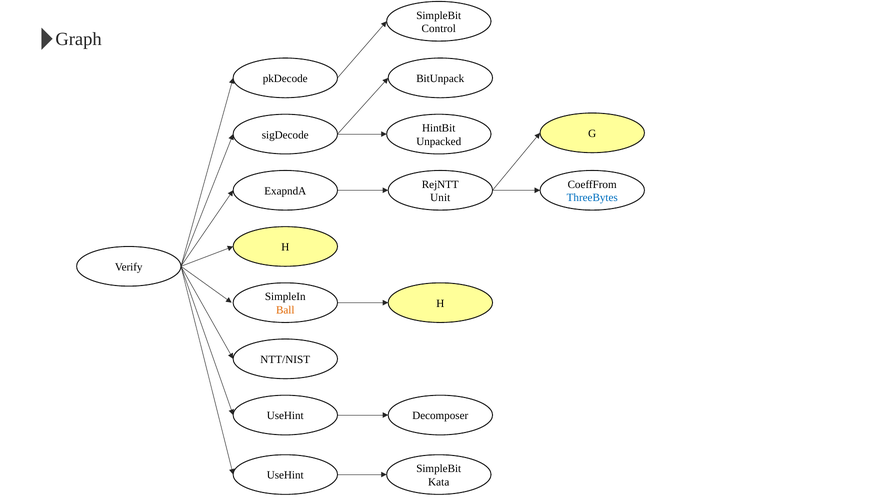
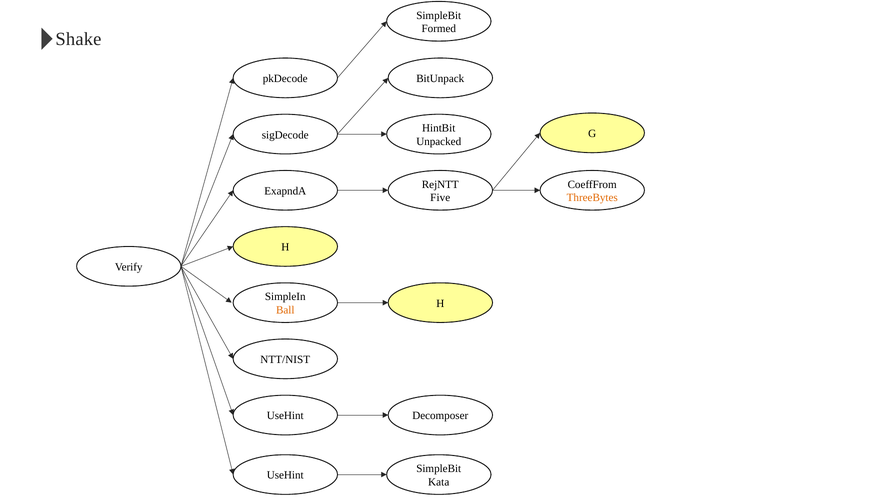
Control: Control -> Formed (439, 29)
Graph: Graph -> Shake (78, 39)
Unit: Unit -> Five (440, 198)
ThreeBytes colour: blue -> orange (592, 198)
